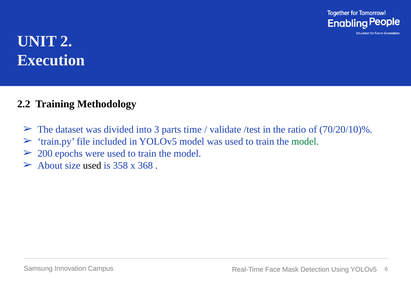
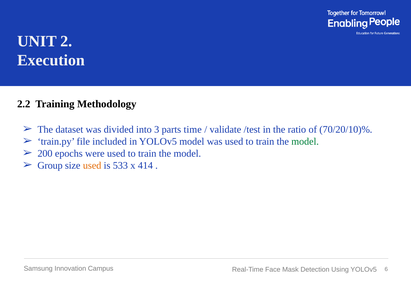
About: About -> Group (50, 165)
used colour: black -> orange (92, 165)
358: 358 -> 533 (120, 165)
368: 368 -> 414 (145, 165)
